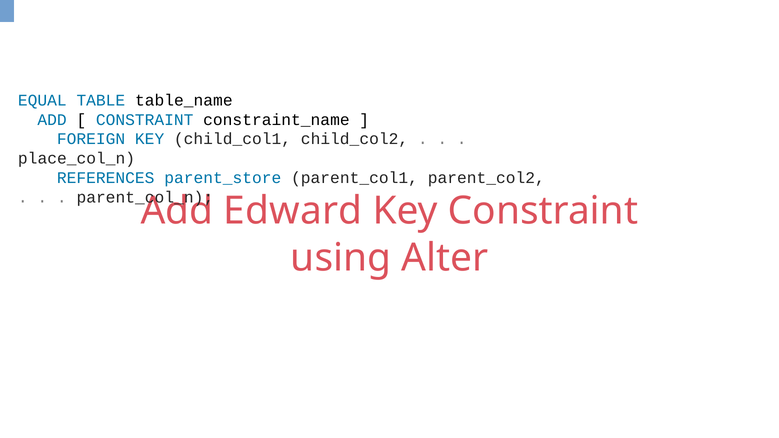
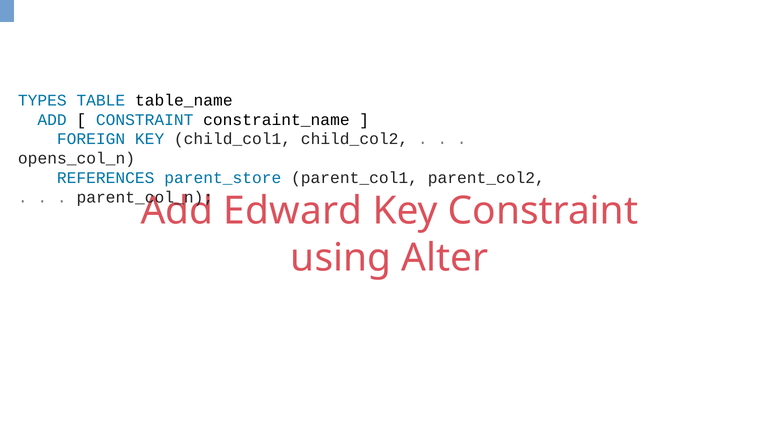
EQUAL: EQUAL -> TYPES (42, 100)
place_col_n: place_col_n -> opens_col_n (77, 159)
